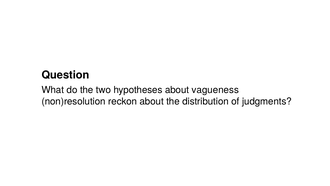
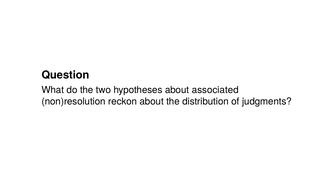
vagueness: vagueness -> associated (215, 90)
